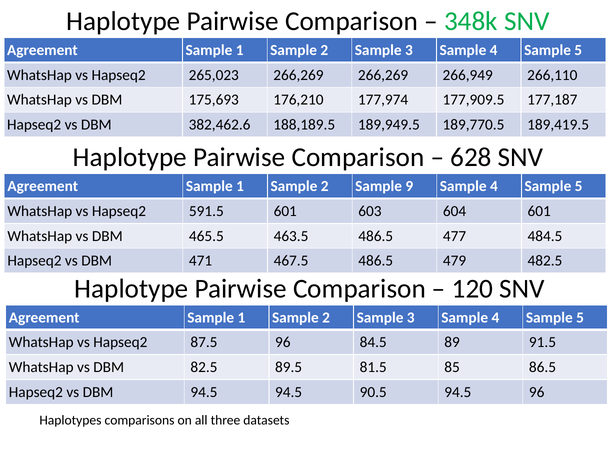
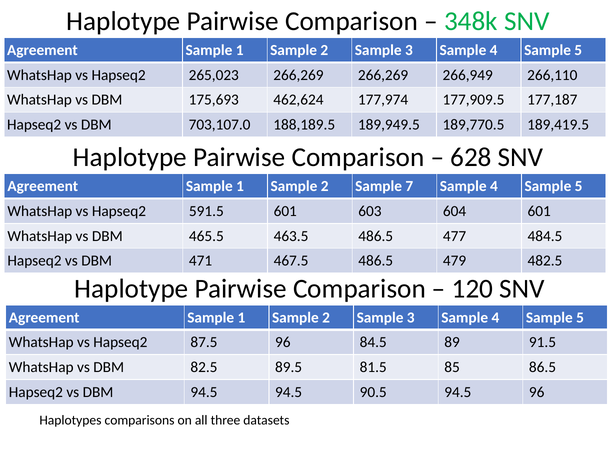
176,210: 176,210 -> 462,624 (298, 100)
382,462.6: 382,462.6 -> 703,107.0 (220, 125)
9: 9 -> 7 (409, 186)
